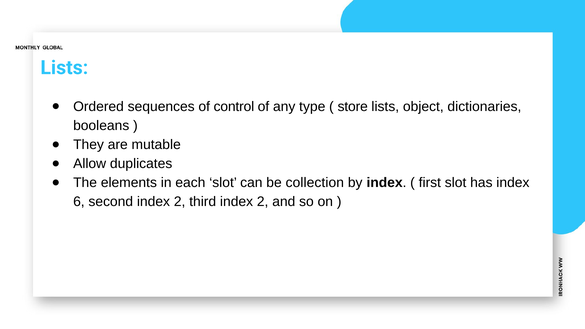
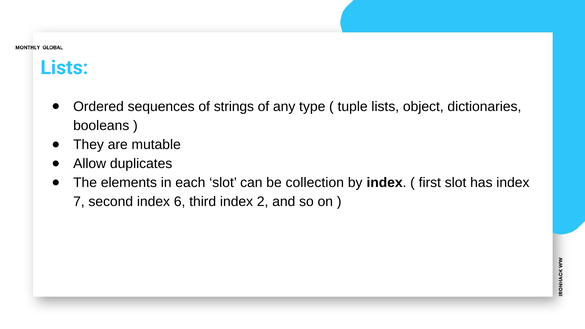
control: control -> strings (234, 106)
store: store -> tuple (353, 106)
6: 6 -> 7 (79, 202)
second index 2: 2 -> 6 (180, 202)
